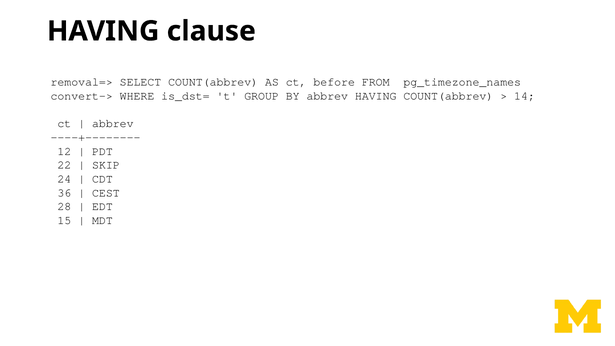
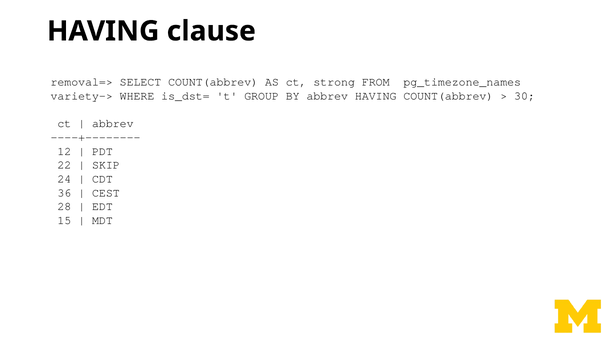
before: before -> strong (334, 82)
convert->: convert-> -> variety-> (82, 96)
14: 14 -> 30 (524, 96)
